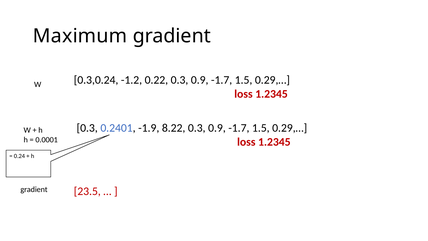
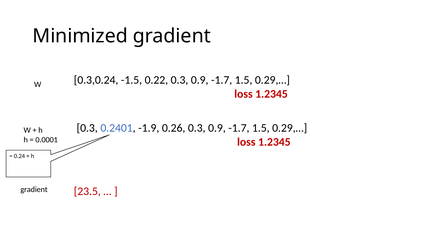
Maximum: Maximum -> Minimized (80, 36)
-1.2: -1.2 -> -1.5 (132, 80)
8.22: 8.22 -> 0.26 (174, 128)
